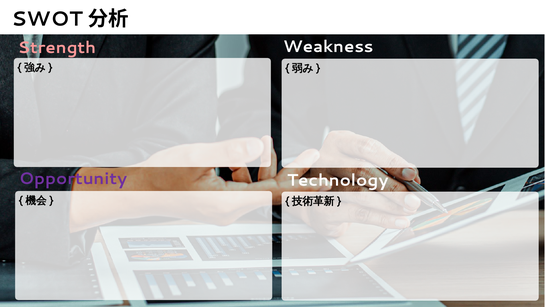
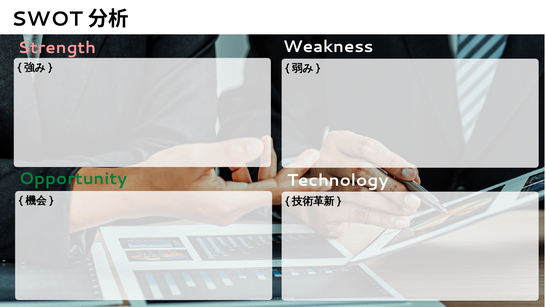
Opportunity colour: purple -> green (73, 179)
